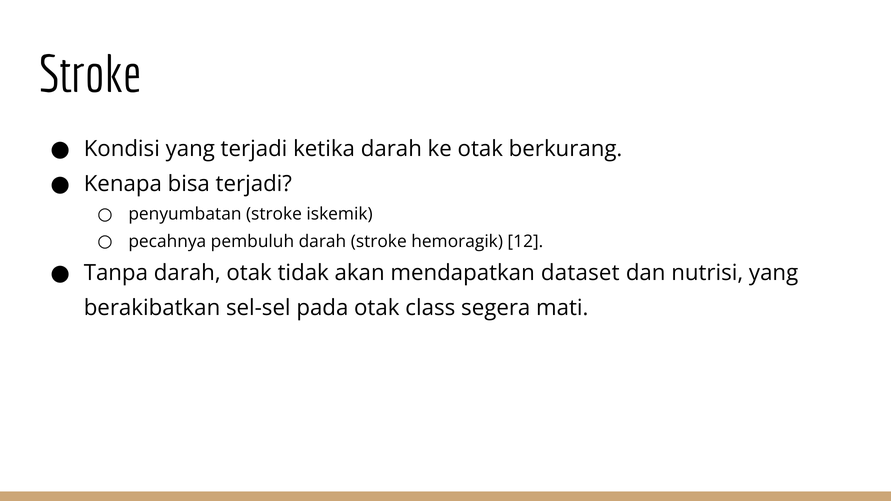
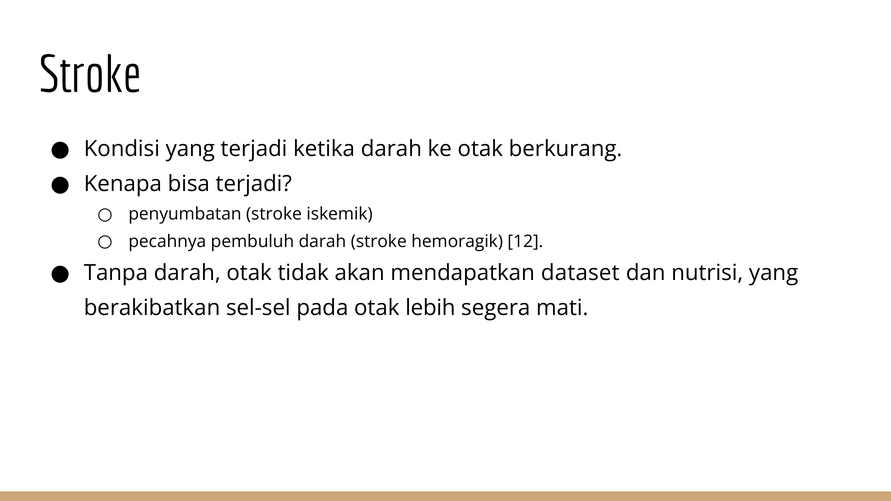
class: class -> lebih (430, 308)
